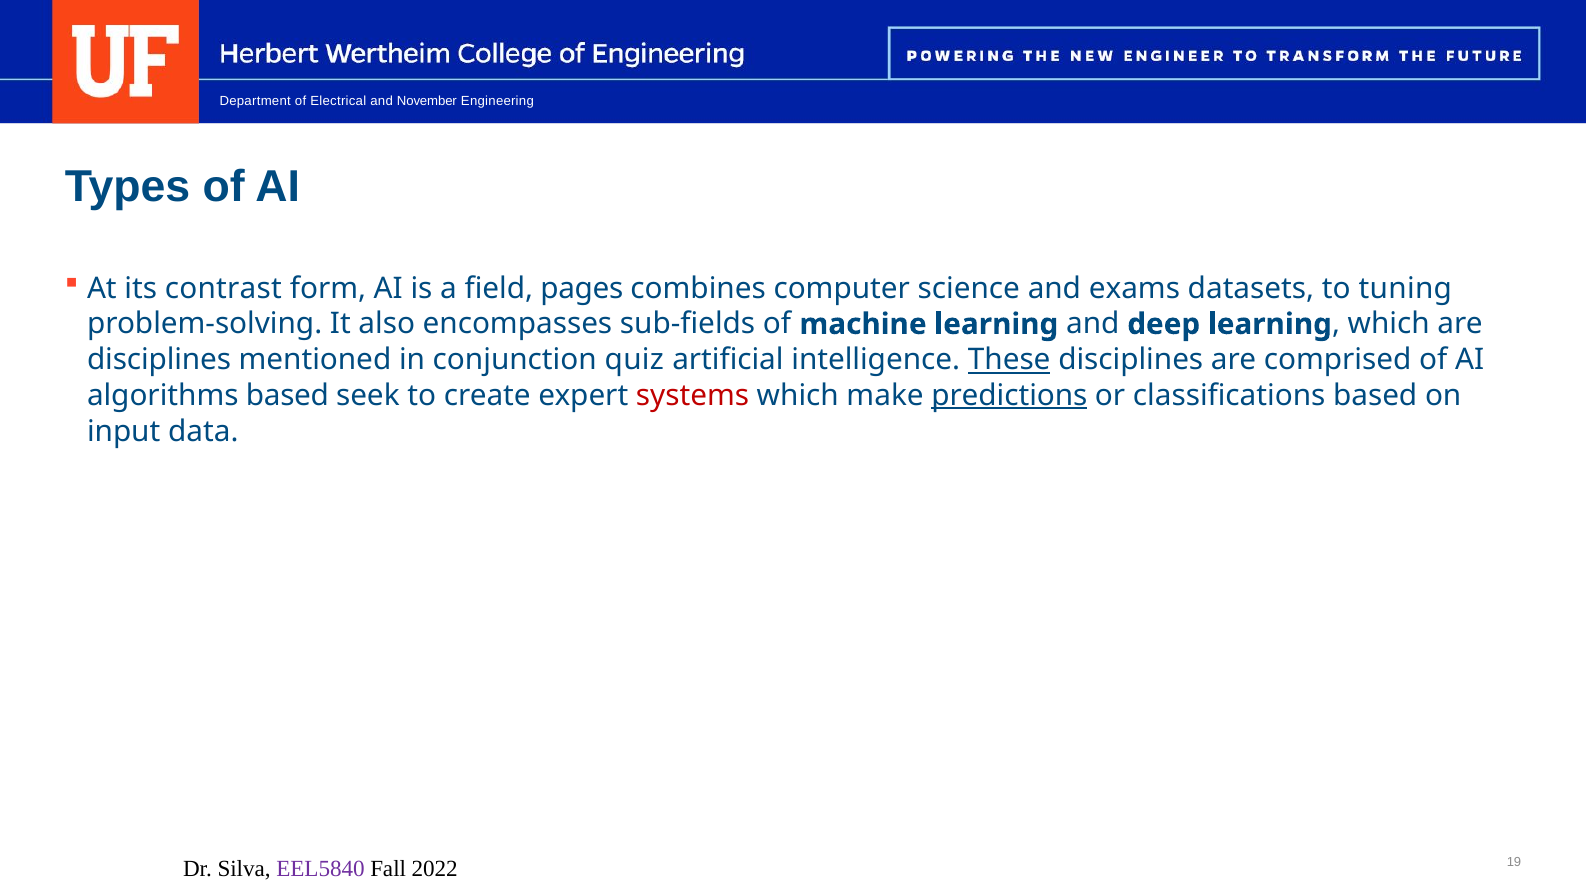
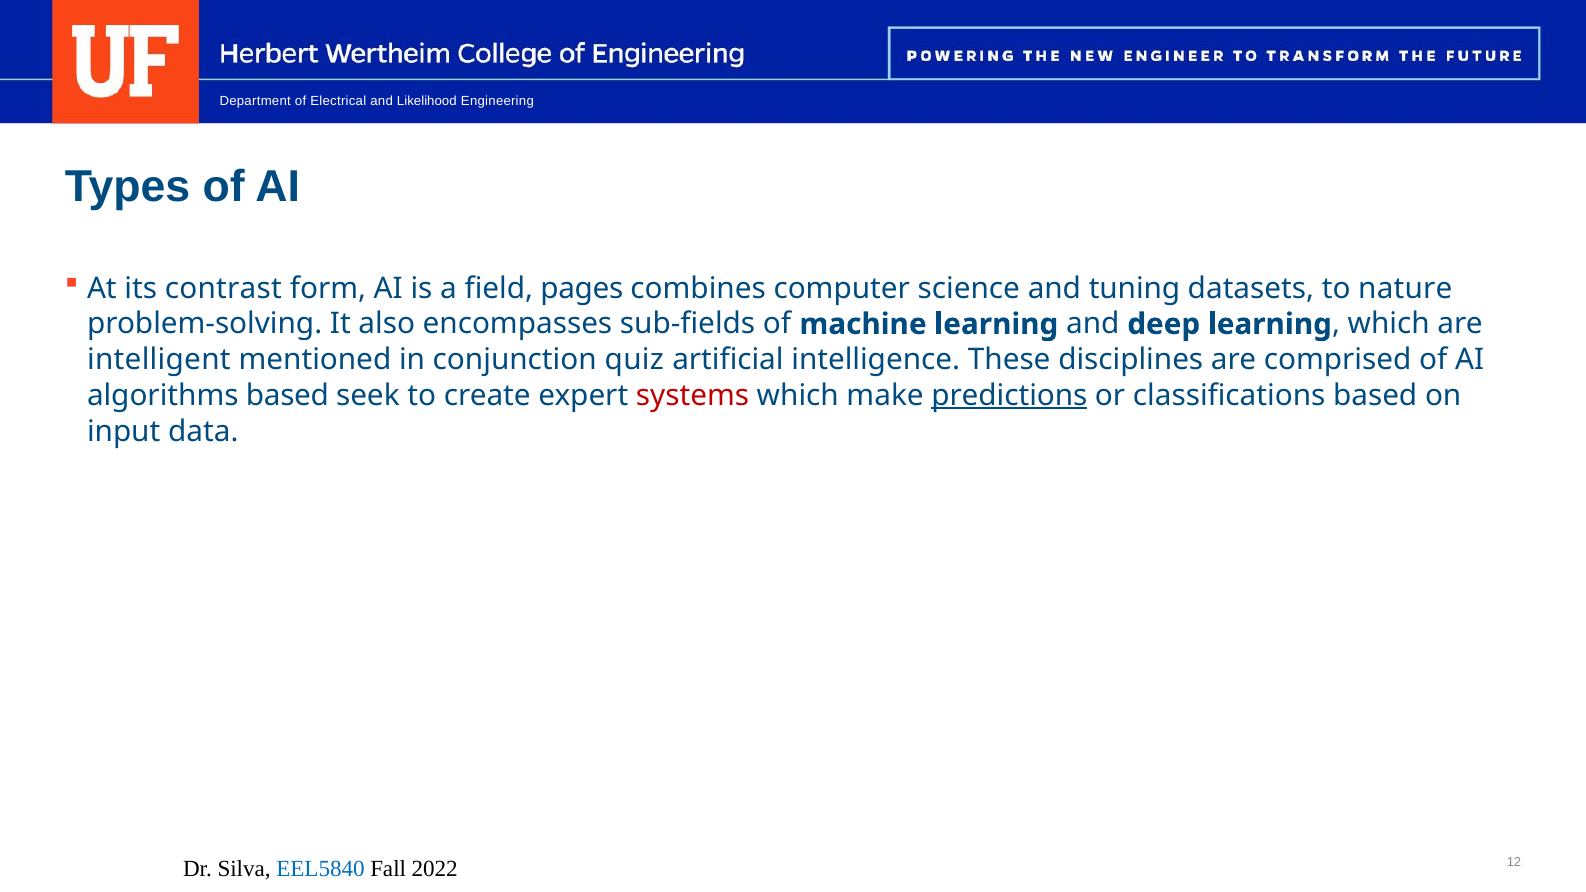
November: November -> Likelihood (427, 101)
exams: exams -> tuning (1134, 289)
tuning: tuning -> nature (1405, 289)
disciplines: disciplines -> intelligent (159, 360)
These underline: present -> none (1009, 360)
EEL5840 colour: purple -> blue (321, 869)
19: 19 -> 12 (1514, 862)
